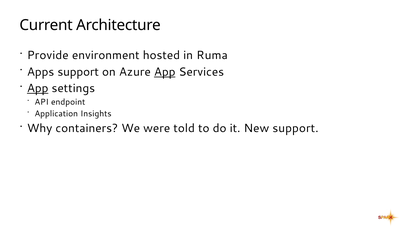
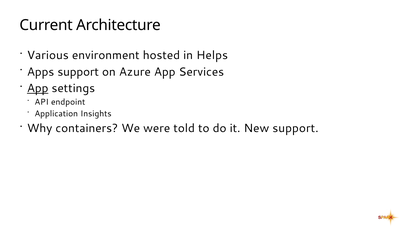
Provide: Provide -> Various (48, 55)
Ruma: Ruma -> Helps (212, 55)
App underline: present -> none (165, 72)
